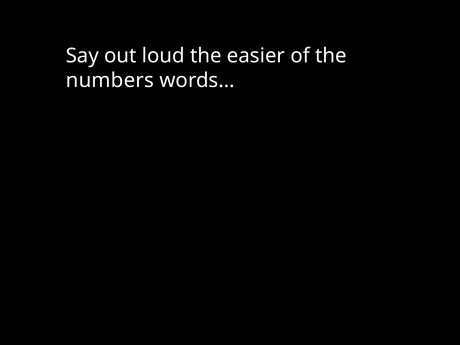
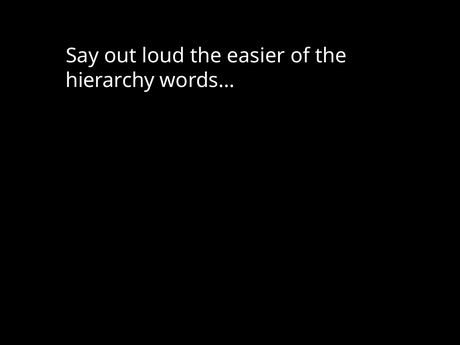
numbers: numbers -> hierarchy (110, 80)
